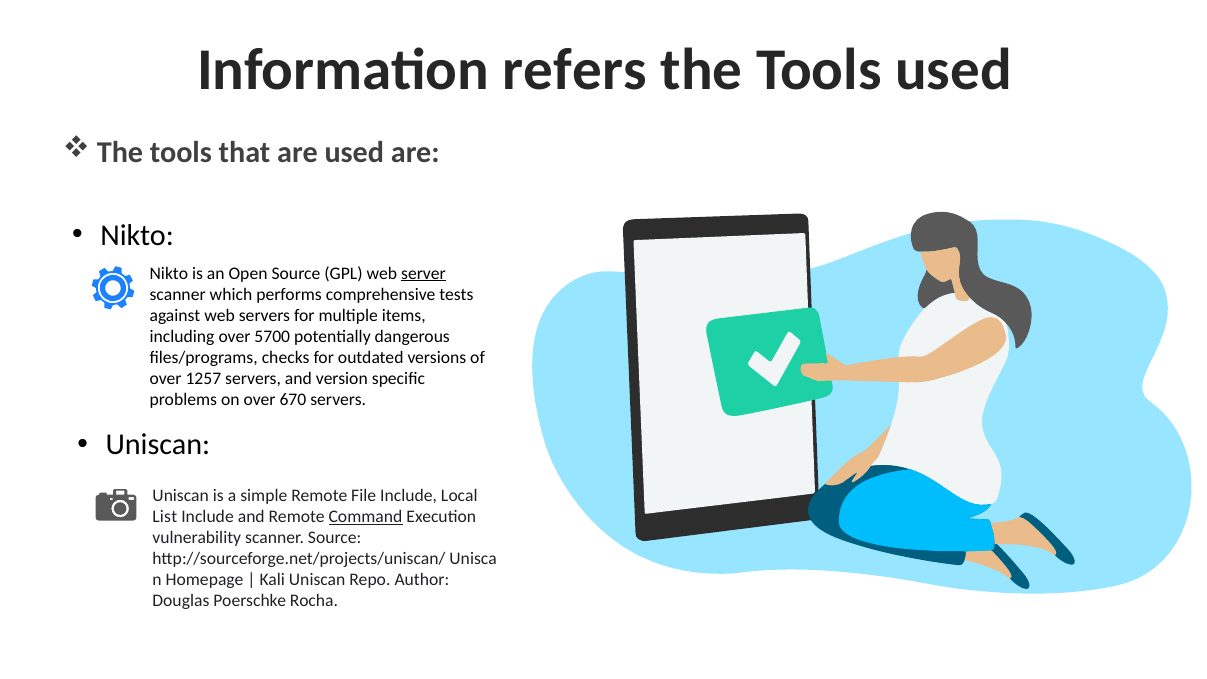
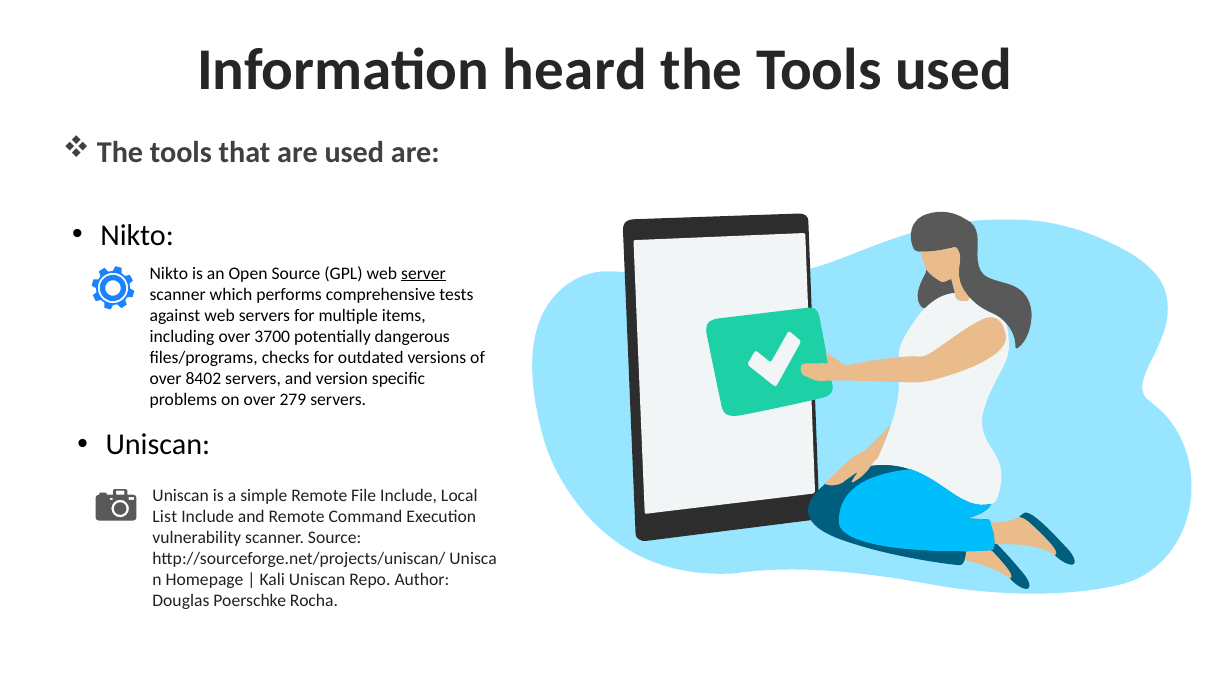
refers: refers -> heard (575, 70)
5700: 5700 -> 3700 (272, 337)
1257: 1257 -> 8402 (203, 379)
670: 670 -> 279 (293, 400)
Command underline: present -> none (366, 517)
